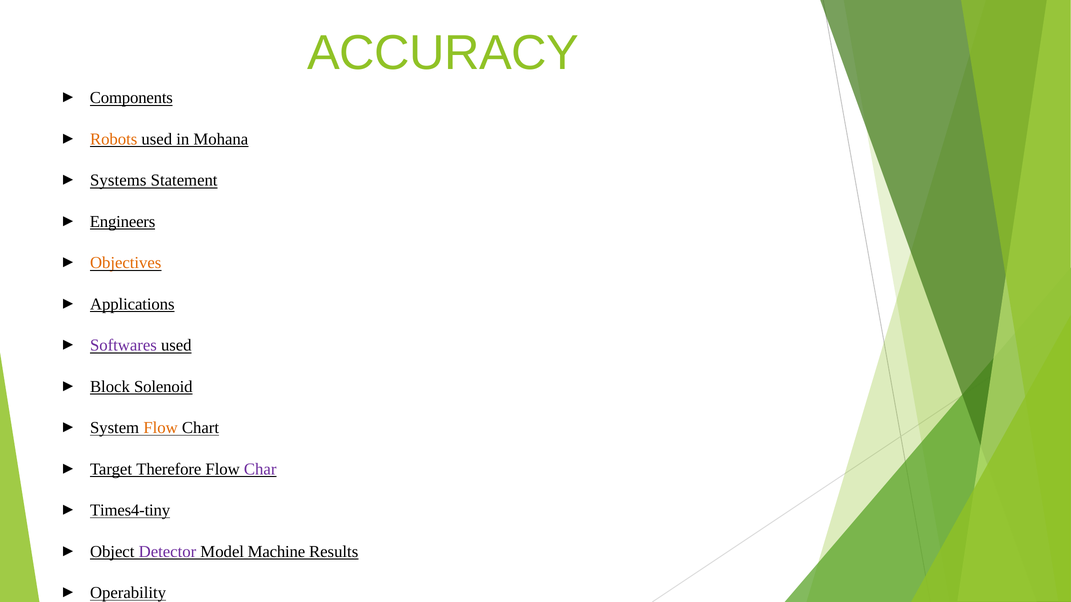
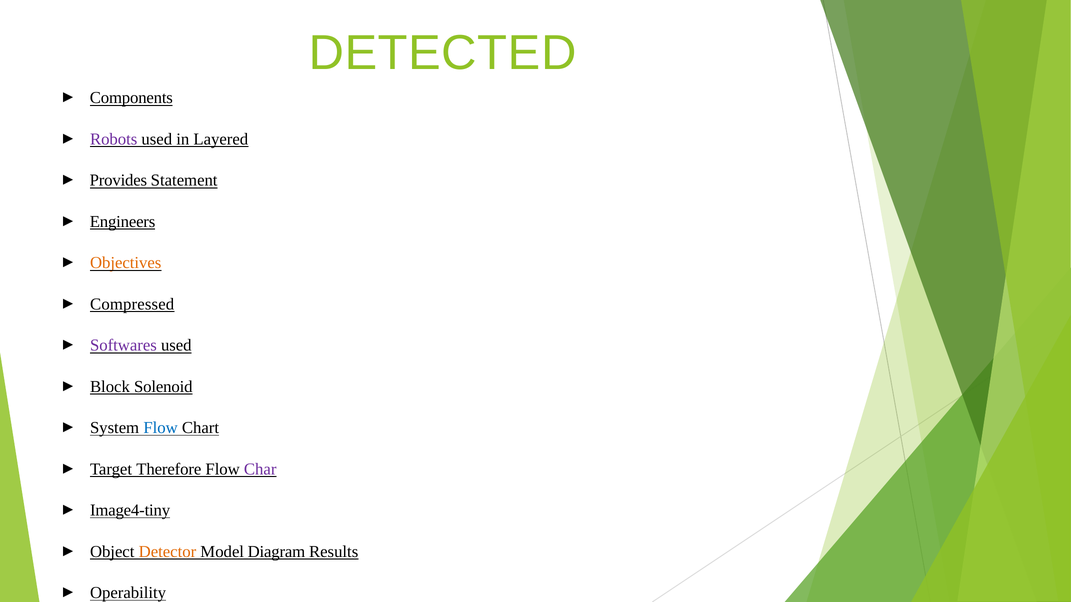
ACCURACY: ACCURACY -> DETECTED (443, 53)
Robots colour: orange -> purple (114, 139)
Mohana: Mohana -> Layered (221, 139)
Systems: Systems -> Provides (118, 181)
Applications: Applications -> Compressed (132, 304)
Flow colour: orange -> blue (161, 428)
Times4-tiny: Times4-tiny -> Image4-tiny (130, 511)
Detector colour: purple -> orange (167, 552)
Machine: Machine -> Diagram (276, 552)
